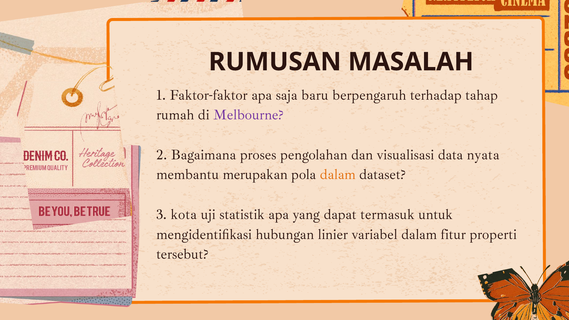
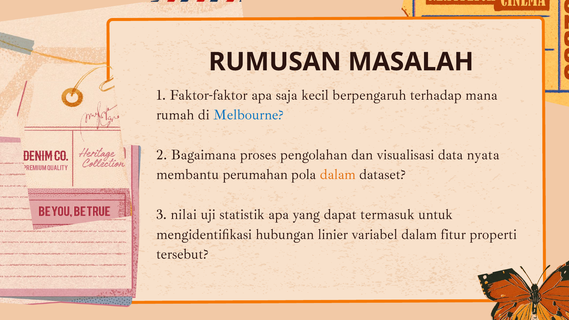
baru: baru -> kecil (315, 95)
tahap: tahap -> mana (481, 95)
Melbourne colour: purple -> blue (248, 115)
merupakan: merupakan -> perumahan (255, 175)
kota: kota -> nilai (184, 214)
